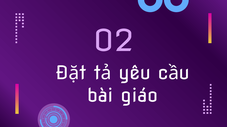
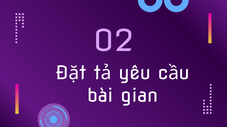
giáo: giáo -> gian (139, 96)
